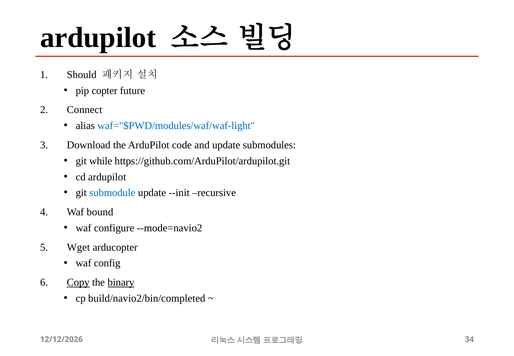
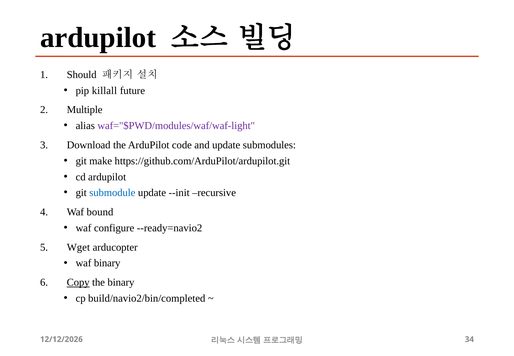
copter: copter -> killall (104, 90)
Connect: Connect -> Multiple (85, 110)
waf="$PWD/modules/waf/waf-light colour: blue -> purple (176, 126)
while: while -> make (101, 161)
--mode=navio2: --mode=navio2 -> --ready=navio2 (170, 228)
waf config: config -> binary (107, 263)
binary underline: present -> none (121, 282)
